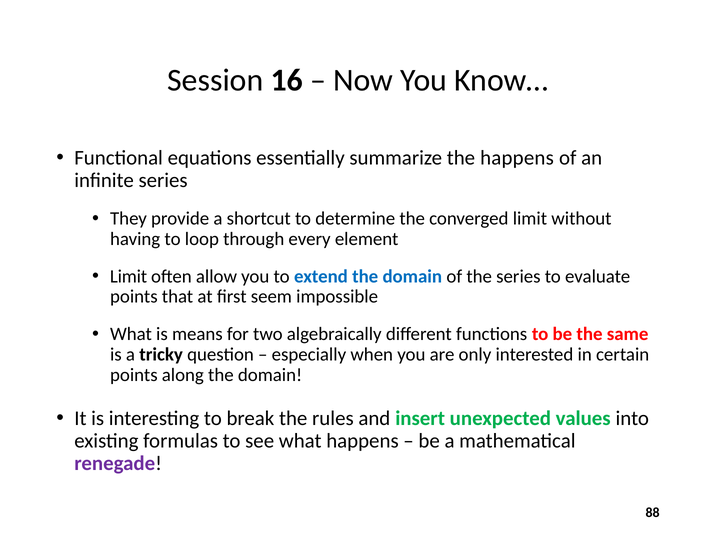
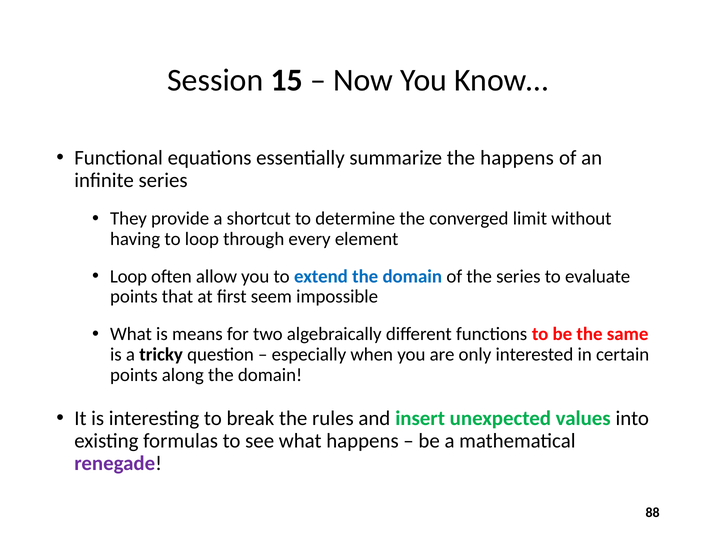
16: 16 -> 15 (287, 80)
Limit: Limit -> Loop (129, 276)
